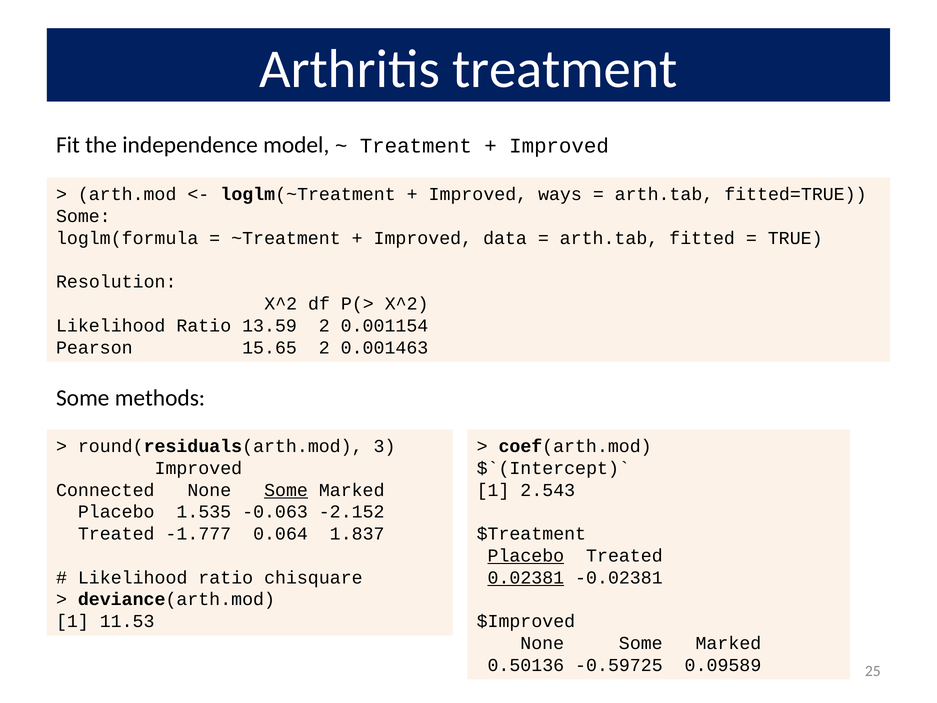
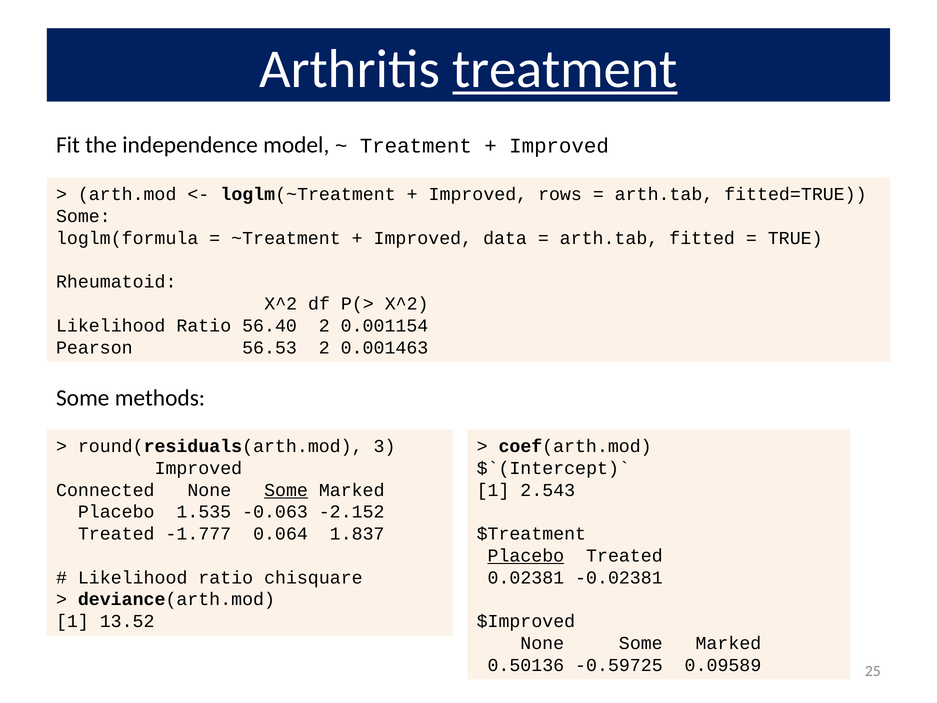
treatment underline: none -> present (565, 69)
ways: ways -> rows (560, 194)
Resolution: Resolution -> Rheumatoid (116, 282)
13.59: 13.59 -> 56.40 (270, 326)
15.65: 15.65 -> 56.53 (270, 347)
0.02381 underline: present -> none (526, 577)
11.53: 11.53 -> 13.52 (127, 621)
